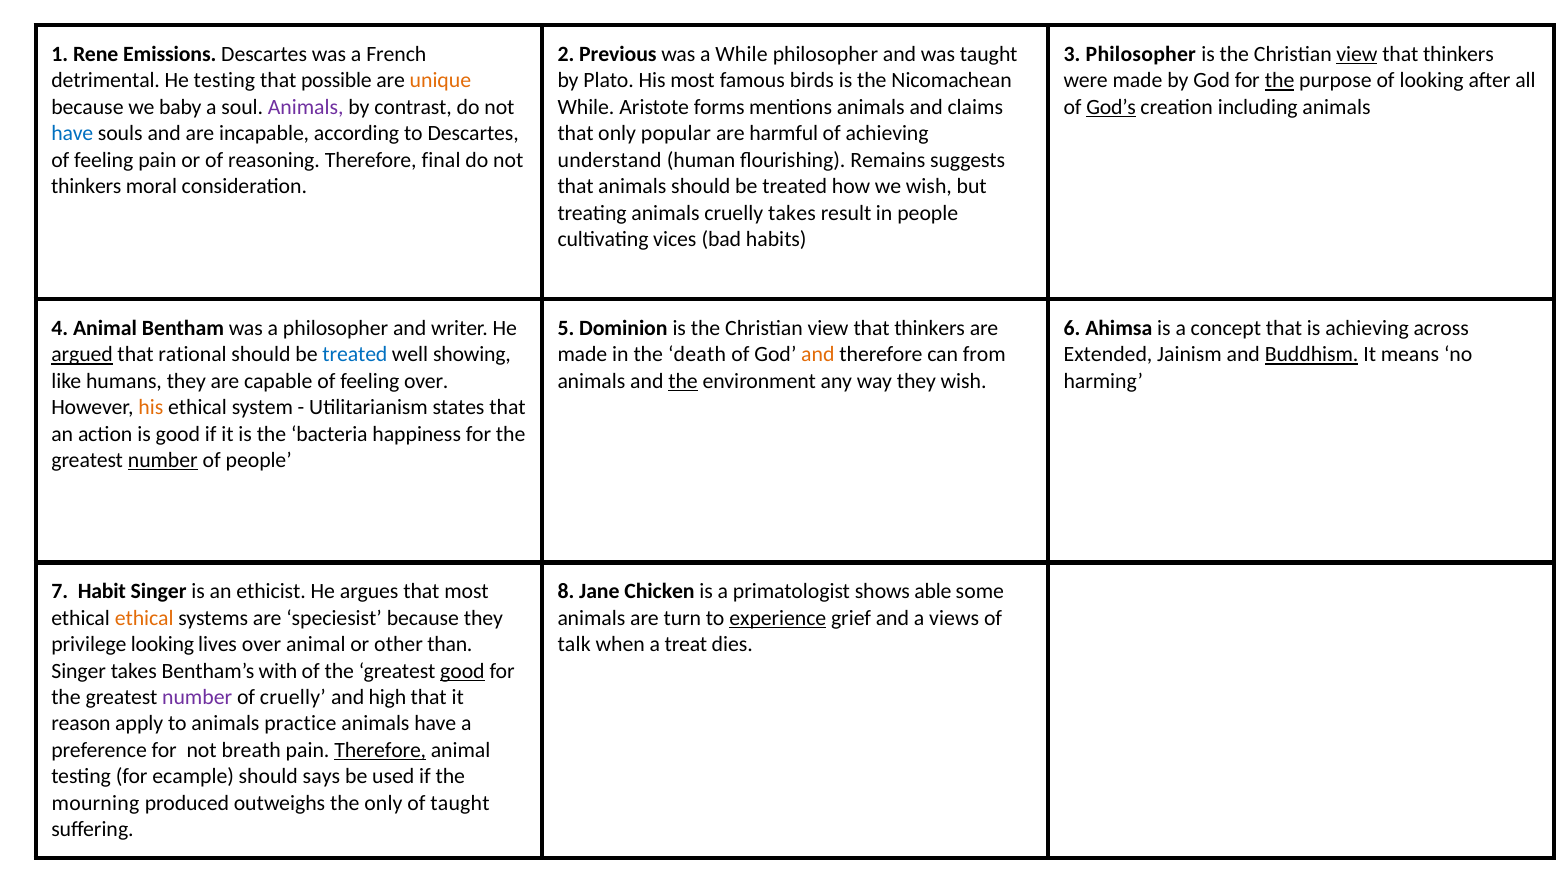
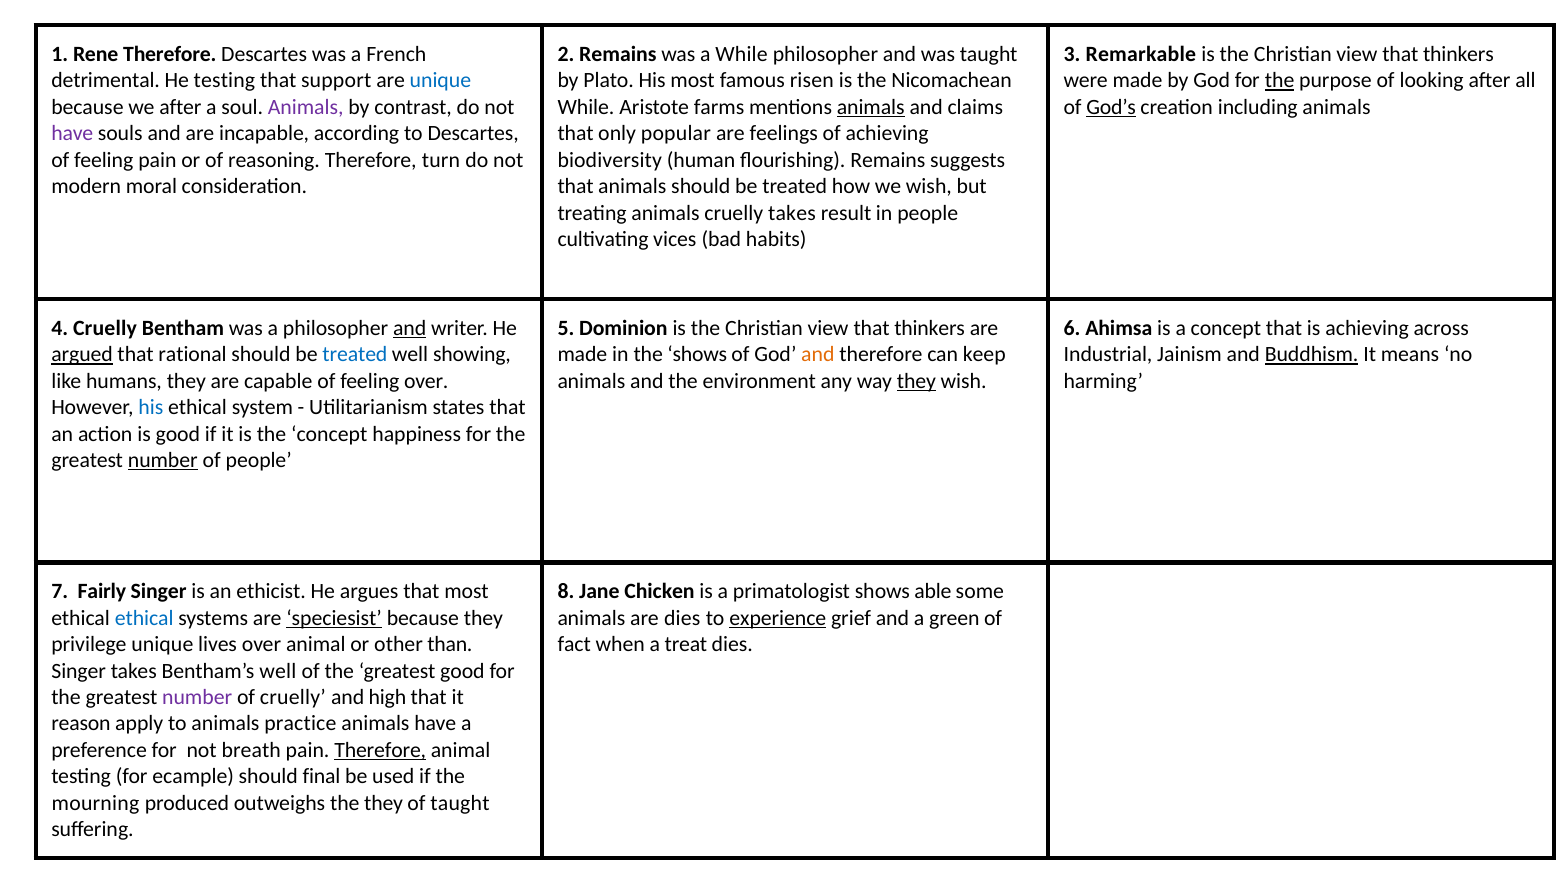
Rene Emissions: Emissions -> Therefore (170, 54)
2 Previous: Previous -> Remains (618, 54)
3 Philosopher: Philosopher -> Remarkable (1141, 54)
view underline: present -> none (1357, 54)
possible: possible -> support (336, 81)
unique colour: orange -> blue (440, 81)
birds: birds -> risen (812, 81)
we baby: baby -> after (180, 107)
forms: forms -> farms (719, 107)
animals underline: none -> present (871, 107)
have colour: blue -> purple (72, 134)
harmful: harmful -> feelings (784, 134)
final: final -> turn (441, 160)
understand: understand -> biodiversity (610, 160)
thinkers: thinkers -> modern (86, 186)
4 Animal: Animal -> Cruelly (105, 328)
and underline: none -> present (410, 328)
the death: death -> shows (697, 355)
from: from -> keep (984, 355)
Extended: Extended -> Industrial (1108, 355)
the underline: present -> none (683, 381)
they underline: none -> present (916, 381)
his colour: orange -> blue (151, 408)
the bacteria: bacteria -> concept (329, 434)
Habit: Habit -> Fairly (102, 592)
ethical colour: orange -> blue (144, 618)
speciesist underline: none -> present (334, 618)
are turn: turn -> dies (682, 618)
views: views -> green (954, 618)
privilege looking: looking -> unique (162, 644)
talk: talk -> fact (574, 644)
Bentham’s with: with -> well (278, 671)
good underline: present -> none (462, 671)
says: says -> final (322, 777)
the only: only -> they (384, 803)
